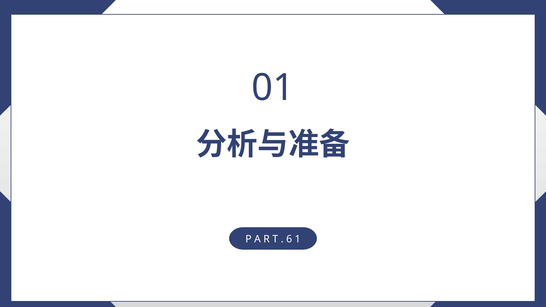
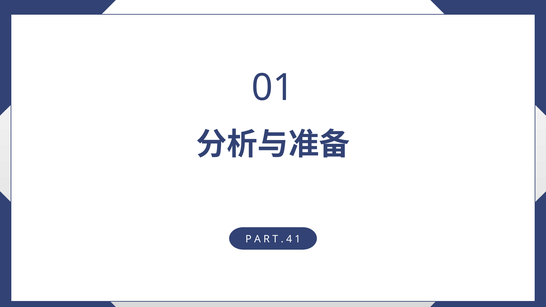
6: 6 -> 4 (289, 239)
